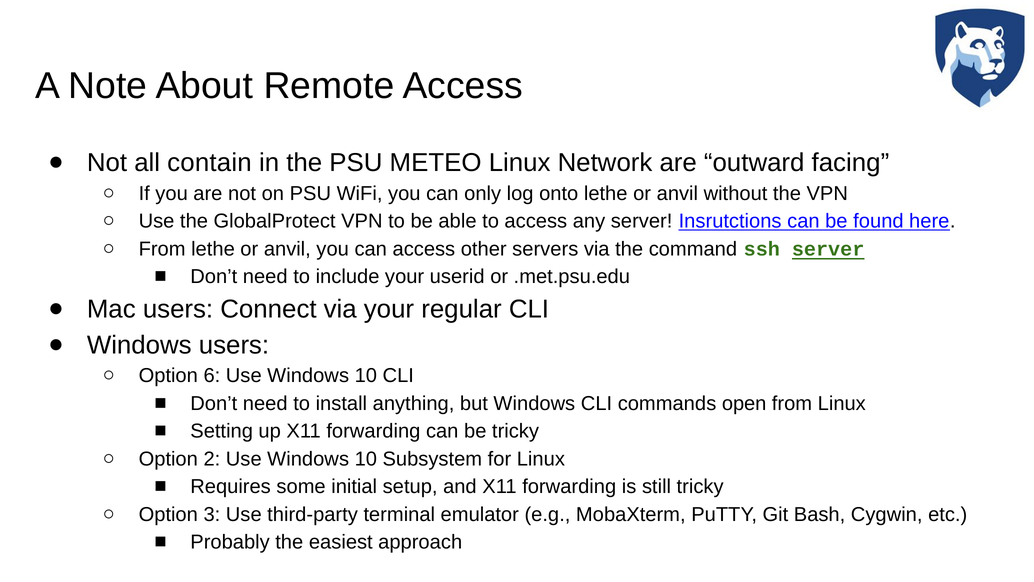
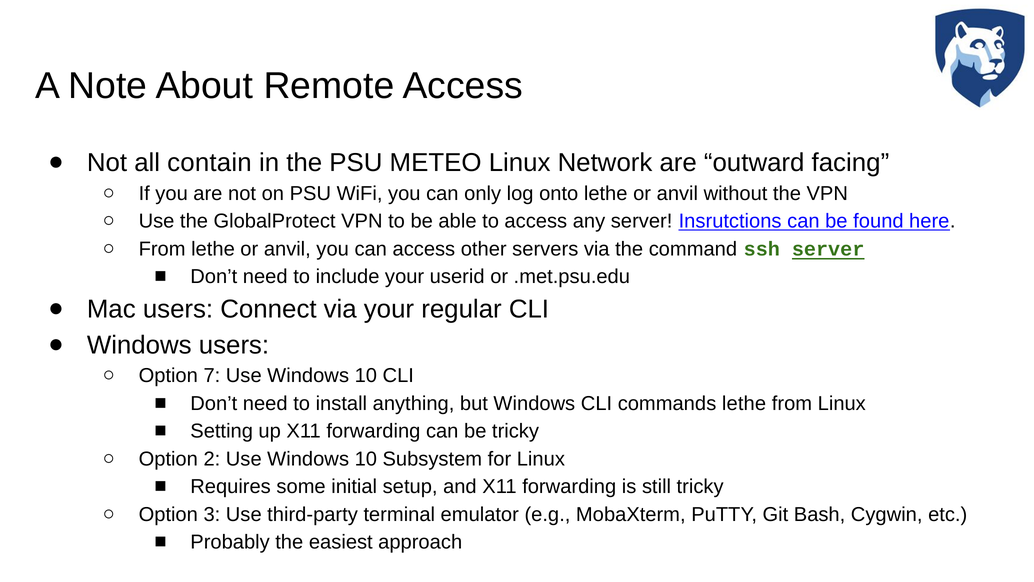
6: 6 -> 7 (212, 376)
commands open: open -> lethe (744, 403)
